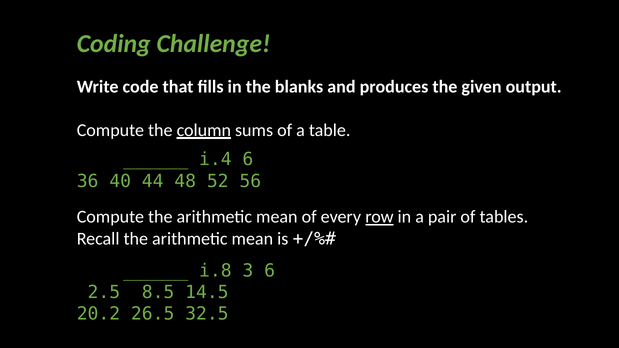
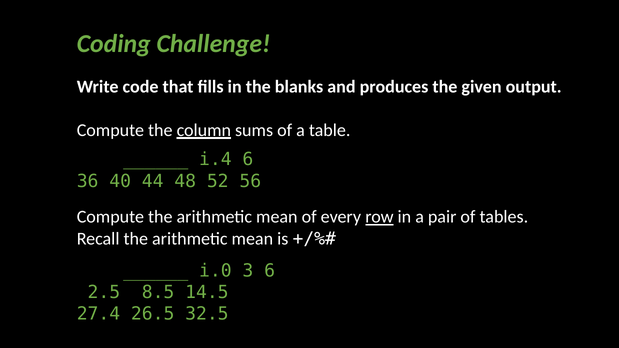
i.8: i.8 -> i.0 (215, 271)
20.2: 20.2 -> 27.4 (98, 314)
